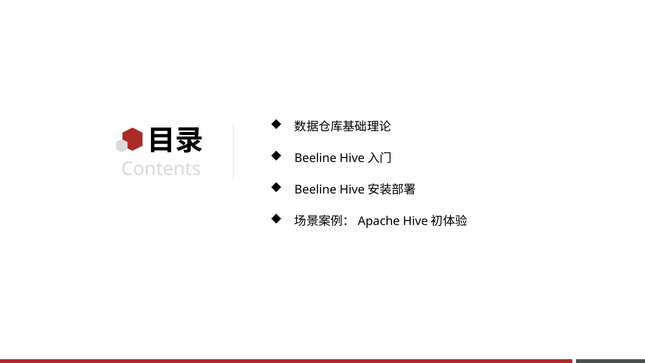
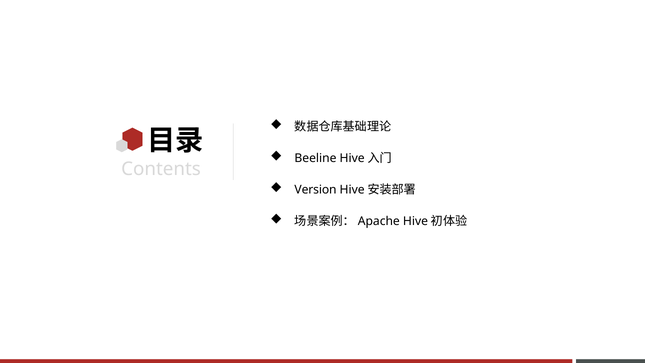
Beeline: Beeline -> Version (316, 190)
